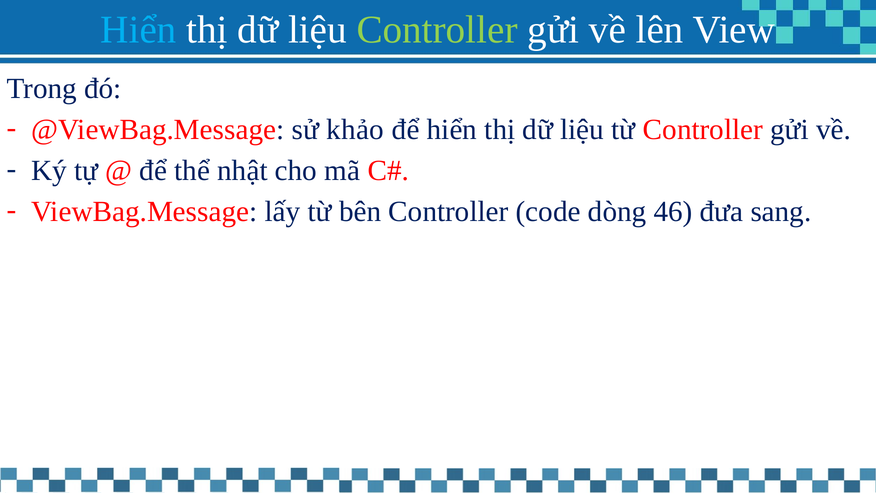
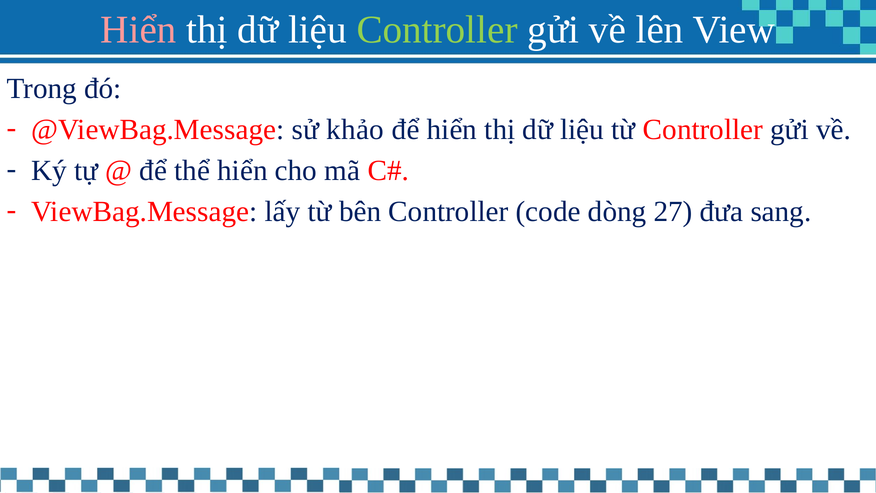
Hiển colour: light blue -> pink (138, 30)
thể nhật: nhật -> hiển (243, 170)
46: 46 -> 27 (673, 211)
